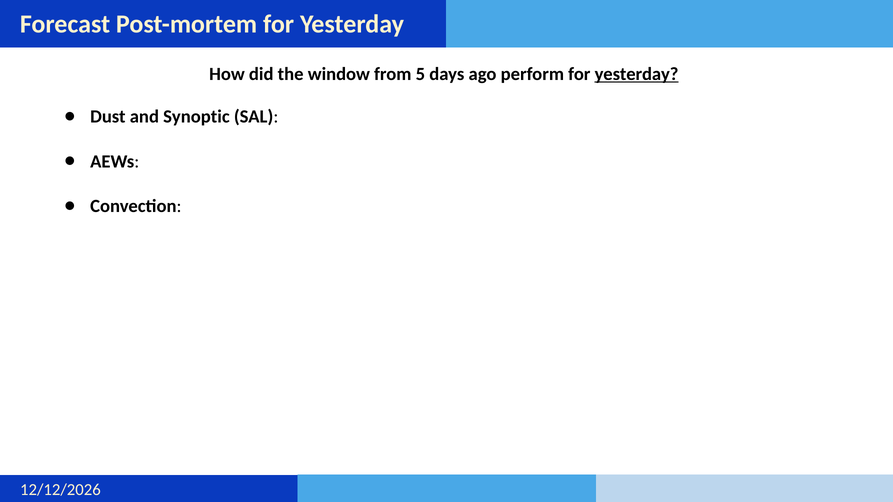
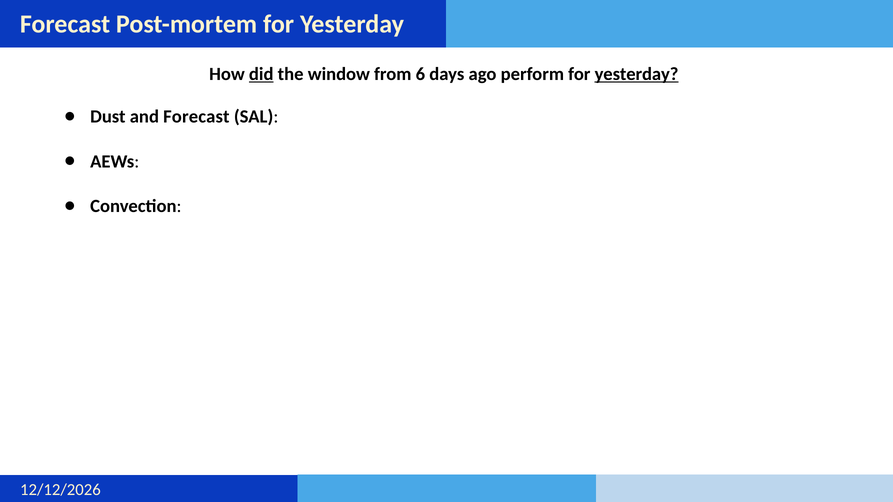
did underline: none -> present (261, 74)
5: 5 -> 6 (420, 74)
and Synoptic: Synoptic -> Forecast (196, 117)
